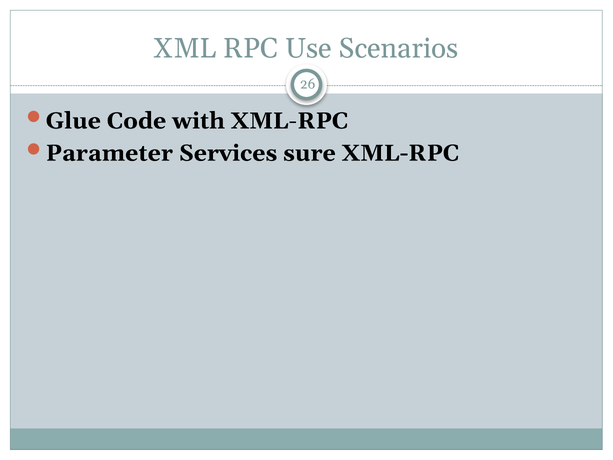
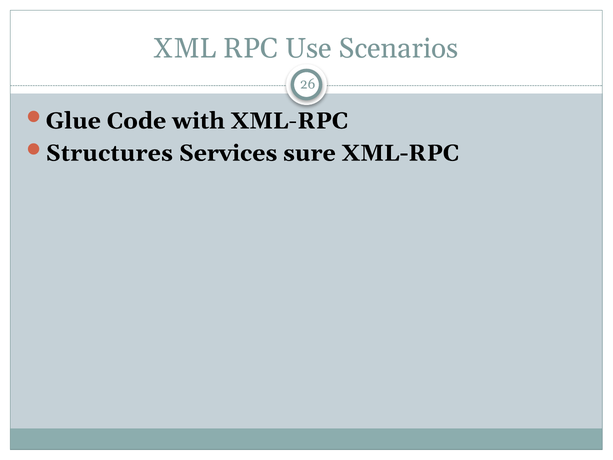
Parameter: Parameter -> Structures (109, 153)
